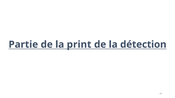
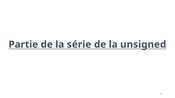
print: print -> série (79, 45)
détection: détection -> unsigned (143, 45)
